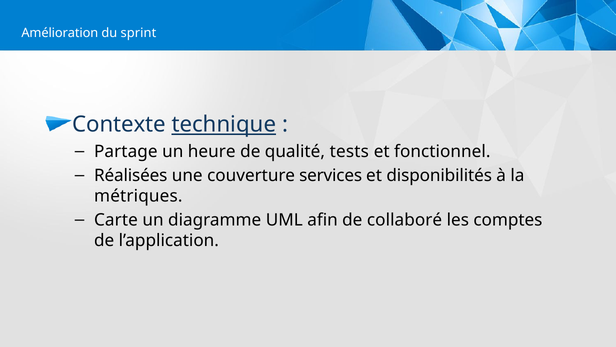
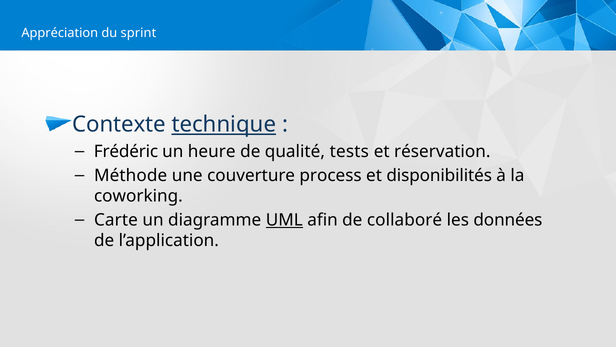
Amélioration: Amélioration -> Appréciation (60, 33)
Partage: Partage -> Frédéric (126, 151)
fonctionnel: fonctionnel -> réservation (442, 151)
Réalisées: Réalisées -> Méthode (131, 175)
services: services -> process (331, 175)
métriques: métriques -> coworking (138, 196)
UML underline: none -> present (284, 220)
comptes: comptes -> données (508, 220)
